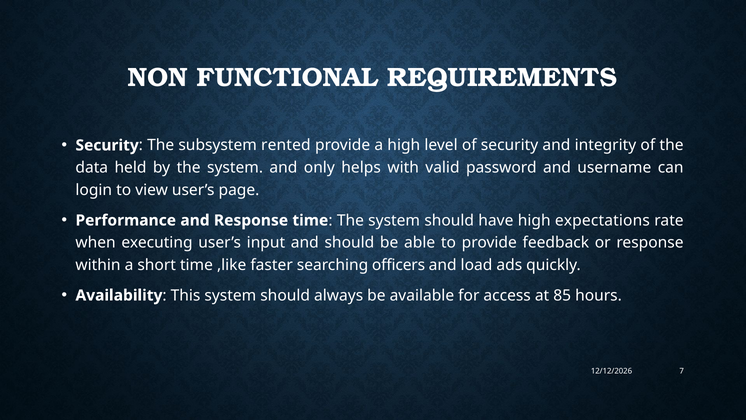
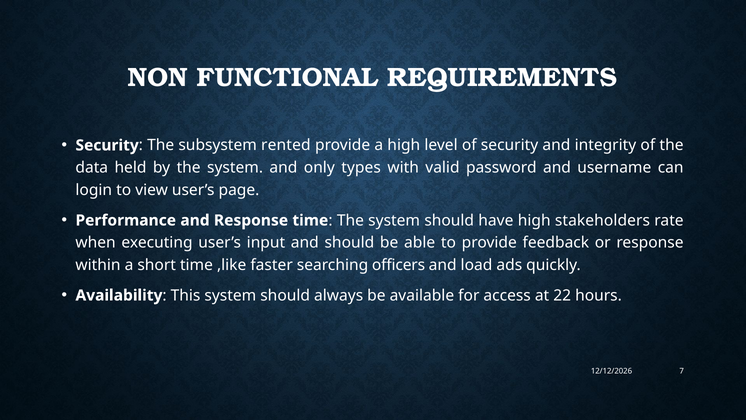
helps: helps -> types (361, 168)
expectations: expectations -> stakeholders (602, 220)
85: 85 -> 22 (562, 295)
